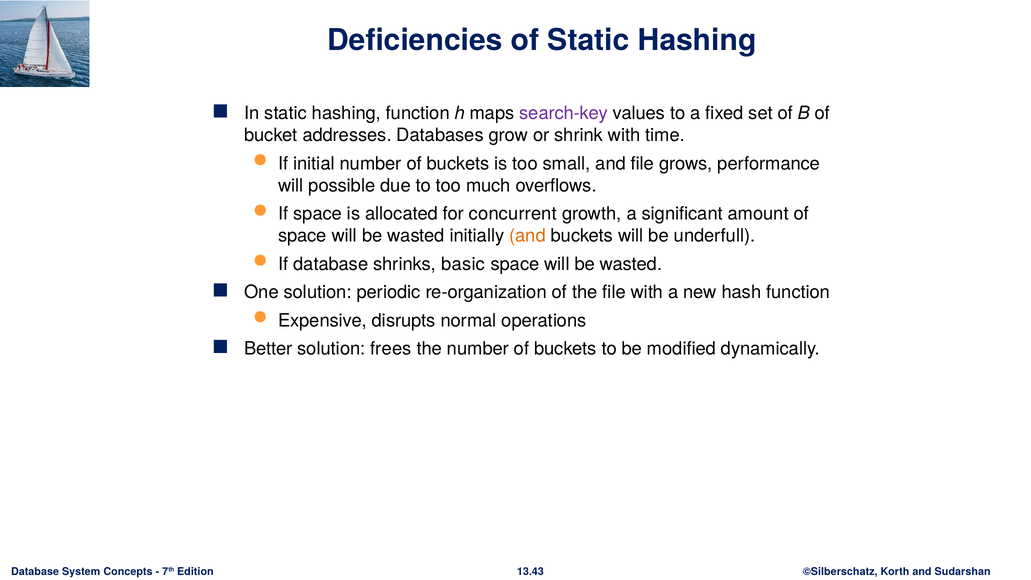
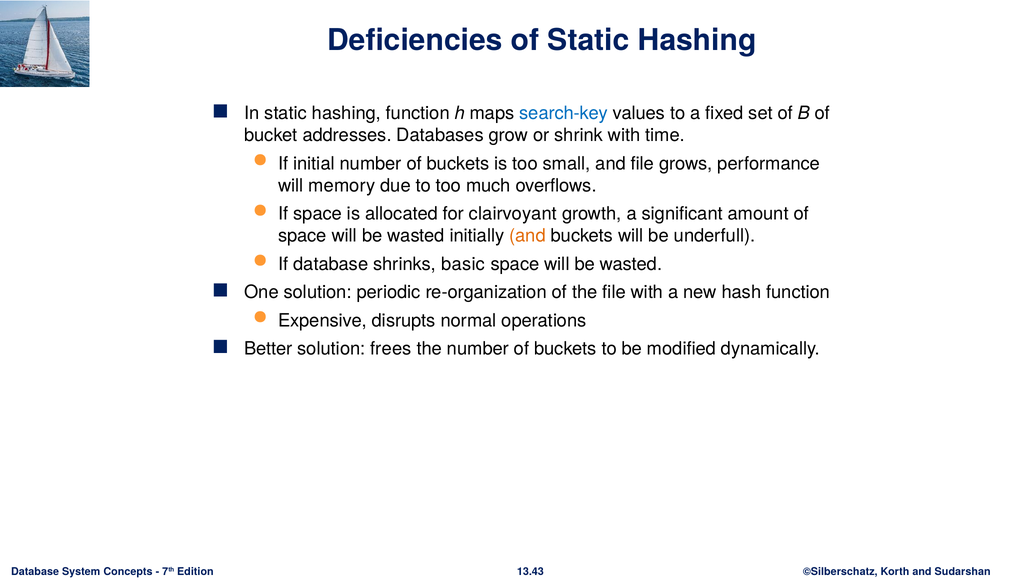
search-key colour: purple -> blue (564, 113)
possible: possible -> memory (342, 185)
concurrent: concurrent -> clairvoyant (513, 214)
